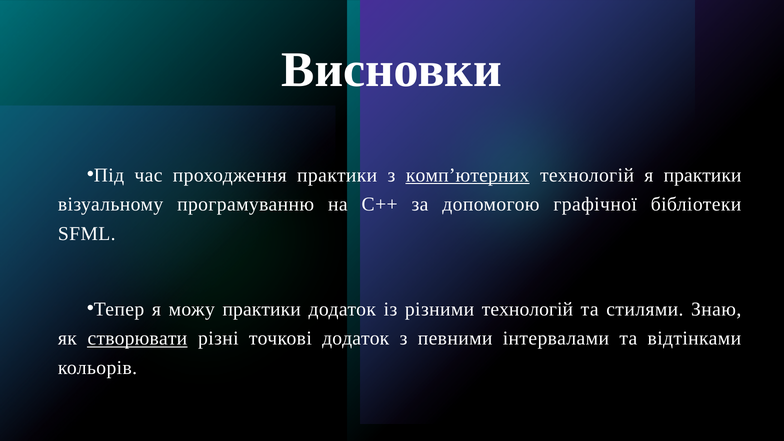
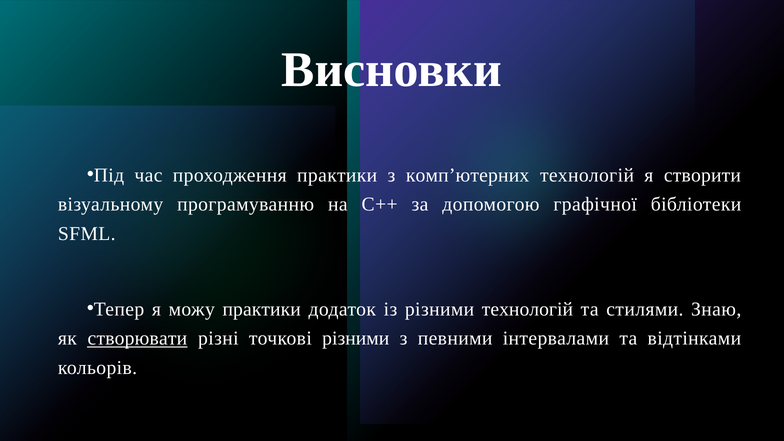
комп’ютерних underline: present -> none (468, 175)
я практики: практики -> створити (702, 175)
точкові додаток: додаток -> різними (356, 338)
